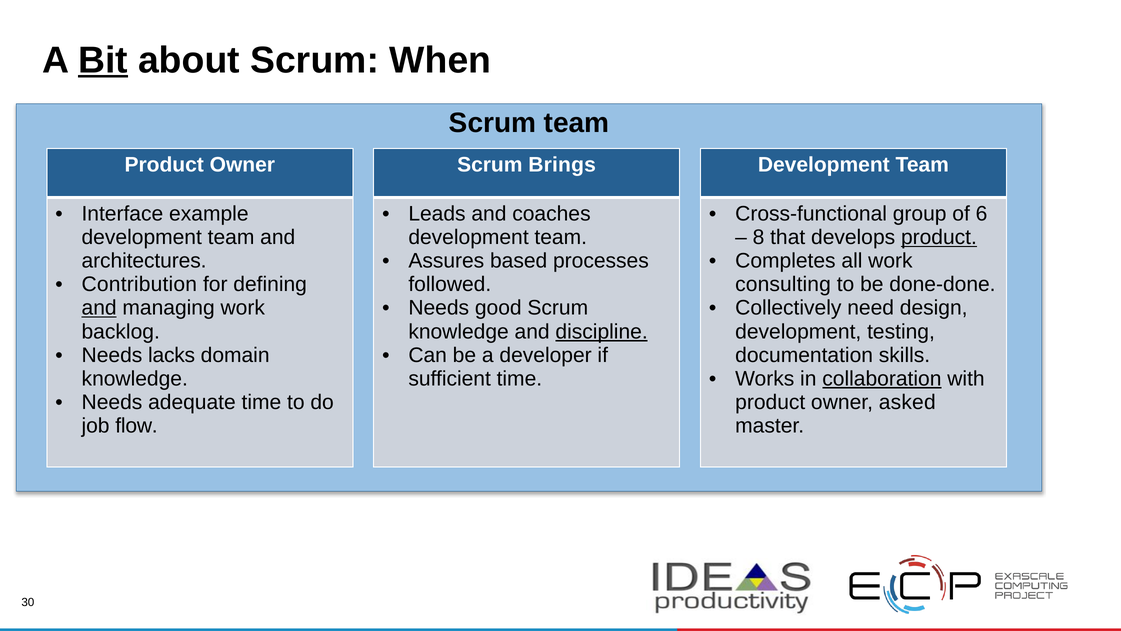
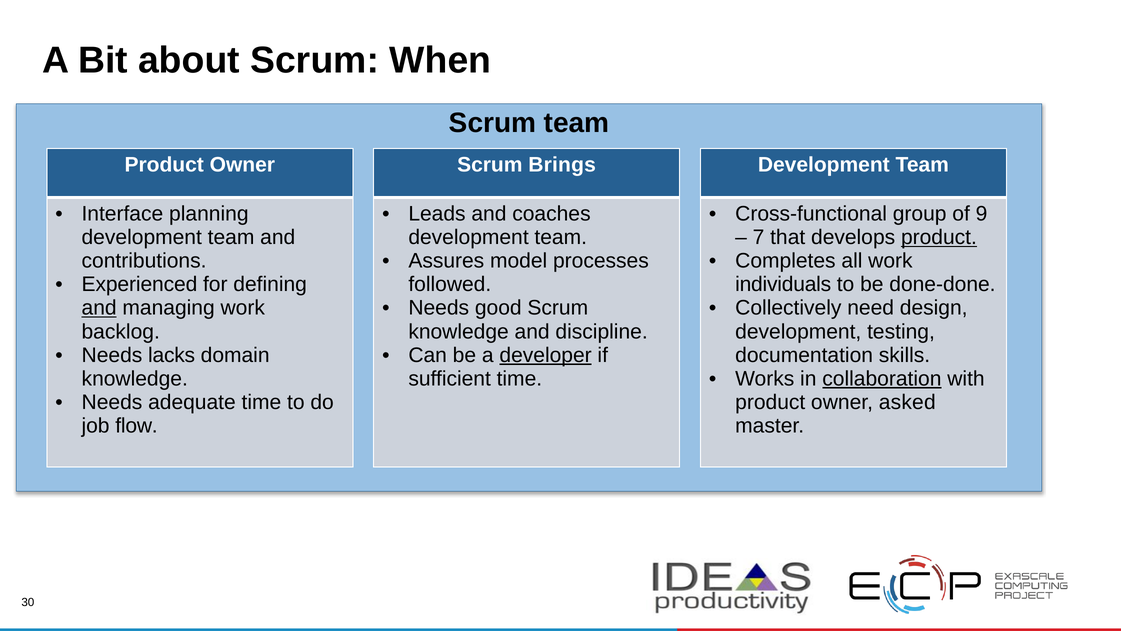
Bit underline: present -> none (103, 60)
example: example -> planning (209, 214)
6: 6 -> 9 (982, 214)
8: 8 -> 7 (759, 237)
architectures: architectures -> contributions (144, 261)
based: based -> model (519, 261)
Contribution: Contribution -> Experienced (139, 284)
consulting: consulting -> individuals (783, 284)
discipline underline: present -> none (602, 331)
developer underline: none -> present (546, 355)
